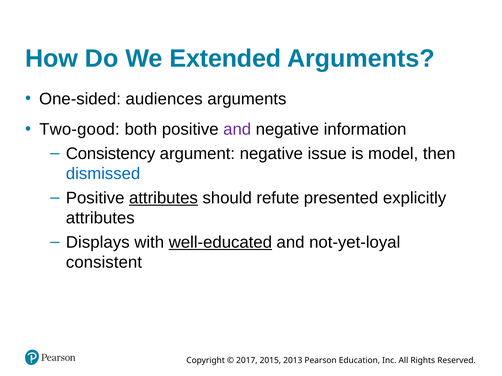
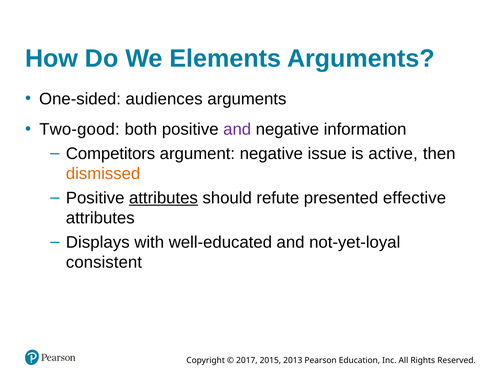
Extended: Extended -> Elements (225, 59)
Consistency: Consistency -> Competitors (111, 154)
model: model -> active (393, 154)
dismissed colour: blue -> orange (103, 174)
explicitly: explicitly -> effective (415, 198)
well-educated underline: present -> none (220, 243)
